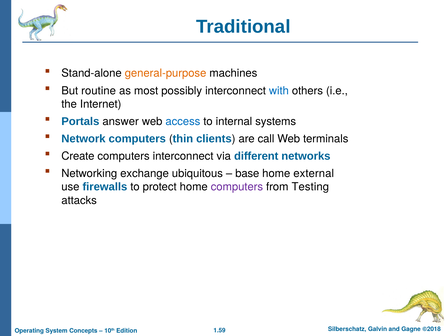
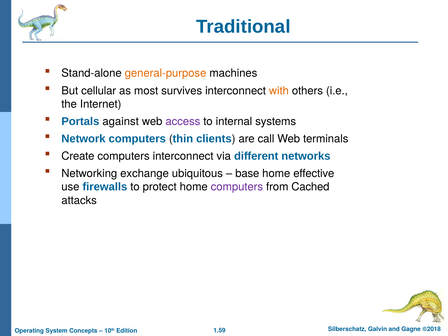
routine: routine -> cellular (99, 91)
possibly: possibly -> survives (182, 91)
with colour: blue -> orange (279, 91)
answer: answer -> against (121, 121)
access colour: blue -> purple (183, 121)
external: external -> effective (314, 174)
Testing: Testing -> Cached (310, 187)
